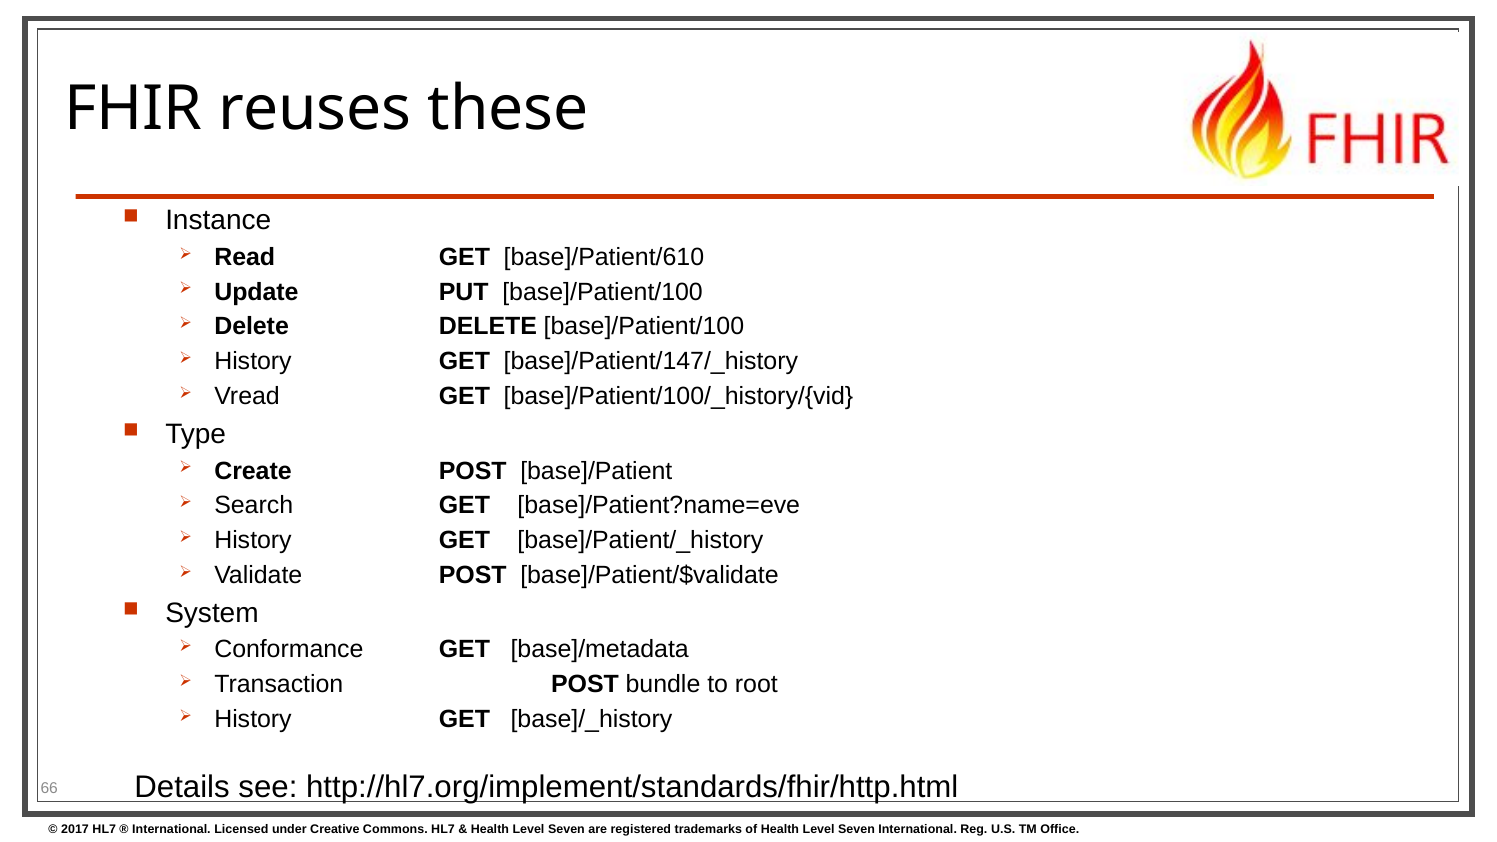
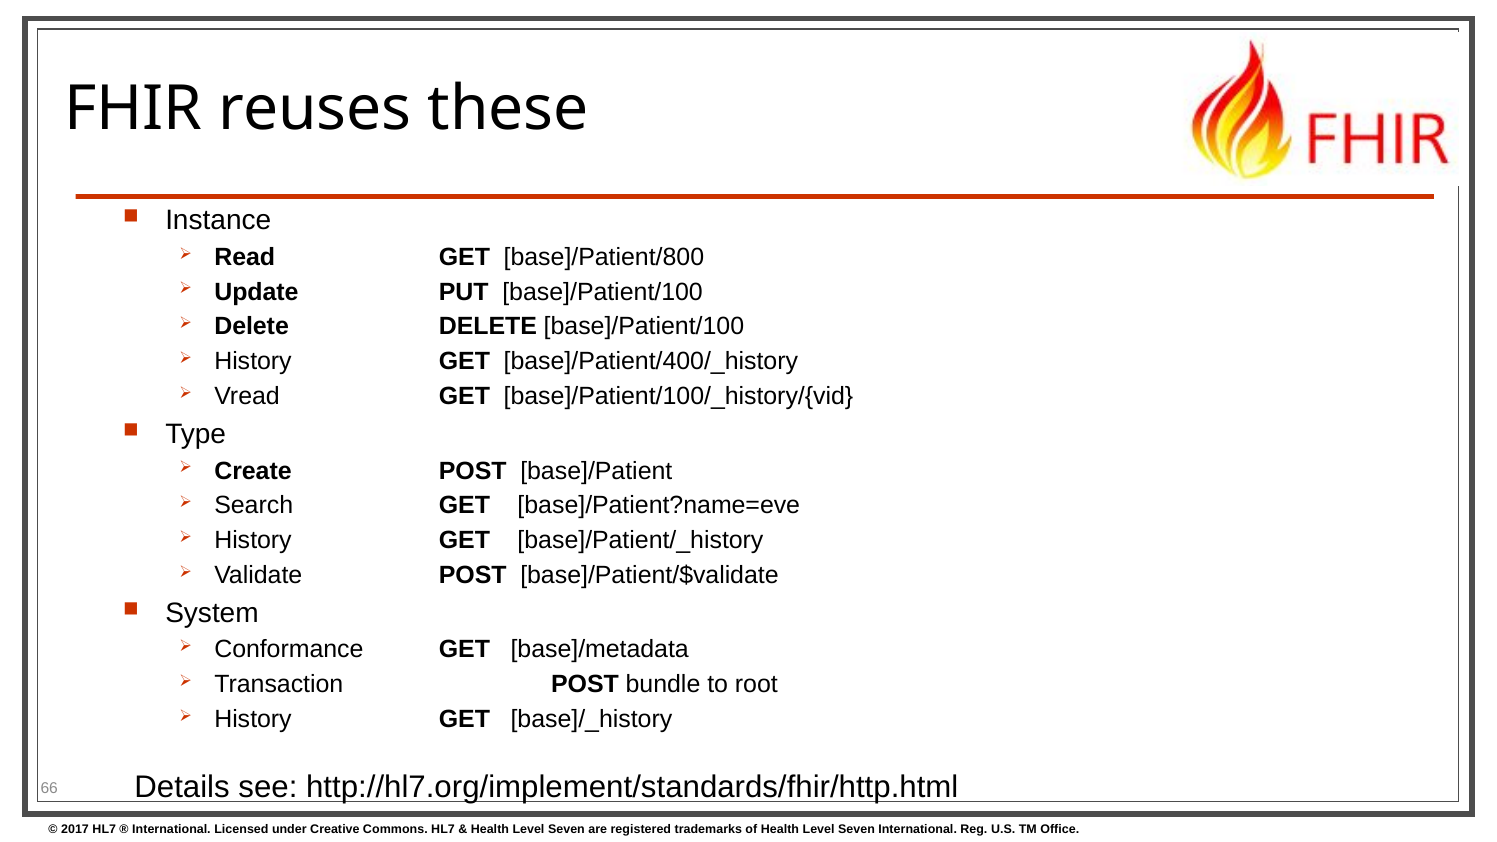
base]/Patient/610: base]/Patient/610 -> base]/Patient/800 (604, 257)
base]/Patient/147/_history: base]/Patient/147/_history -> base]/Patient/400/_history (651, 362)
